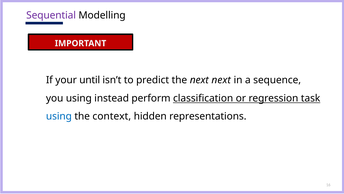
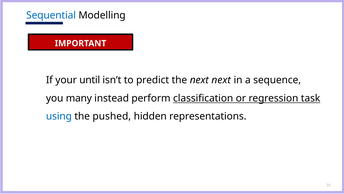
Sequential colour: purple -> blue (51, 15)
you using: using -> many (79, 98)
context: context -> pushed (112, 116)
